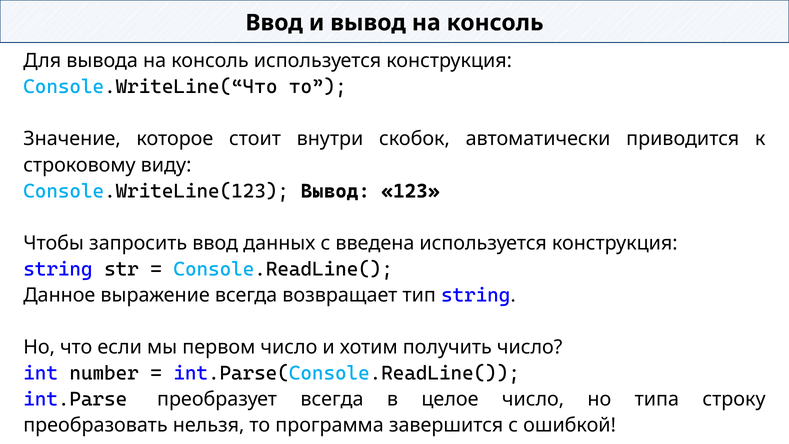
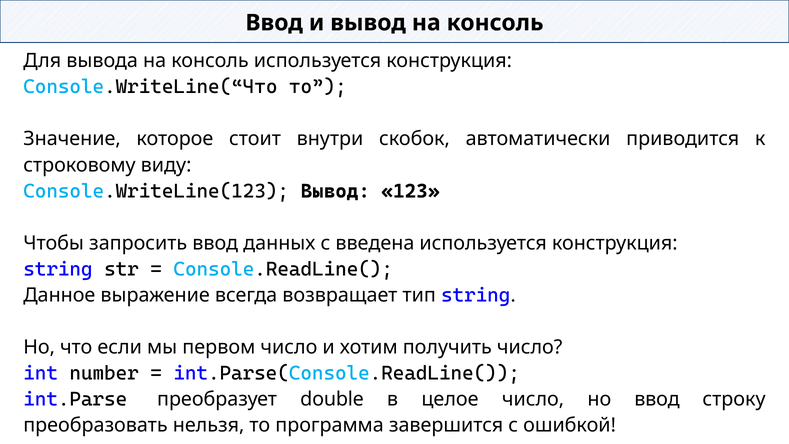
преобразует всегда: всегда -> double (332, 399)
но типа: типа -> ввод (657, 399)
